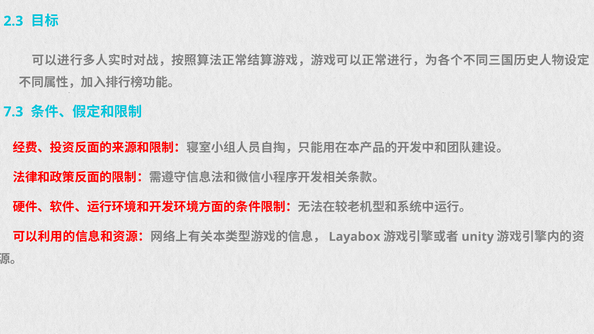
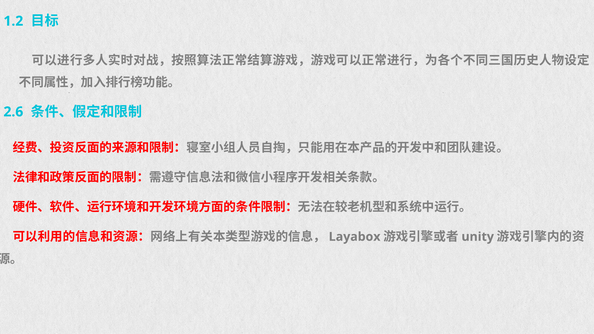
2.3: 2.3 -> 1.2 (13, 21)
7.3: 7.3 -> 2.6 (13, 112)
